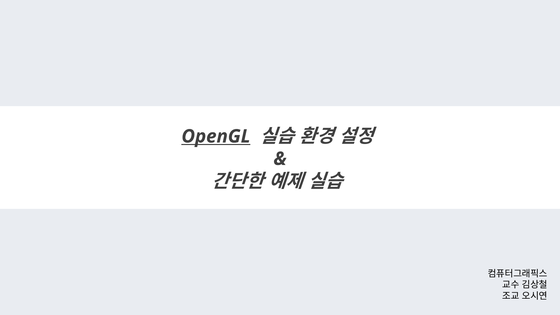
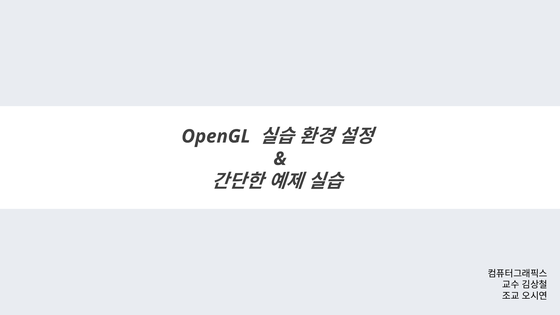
OpenGL underline: present -> none (216, 136)
